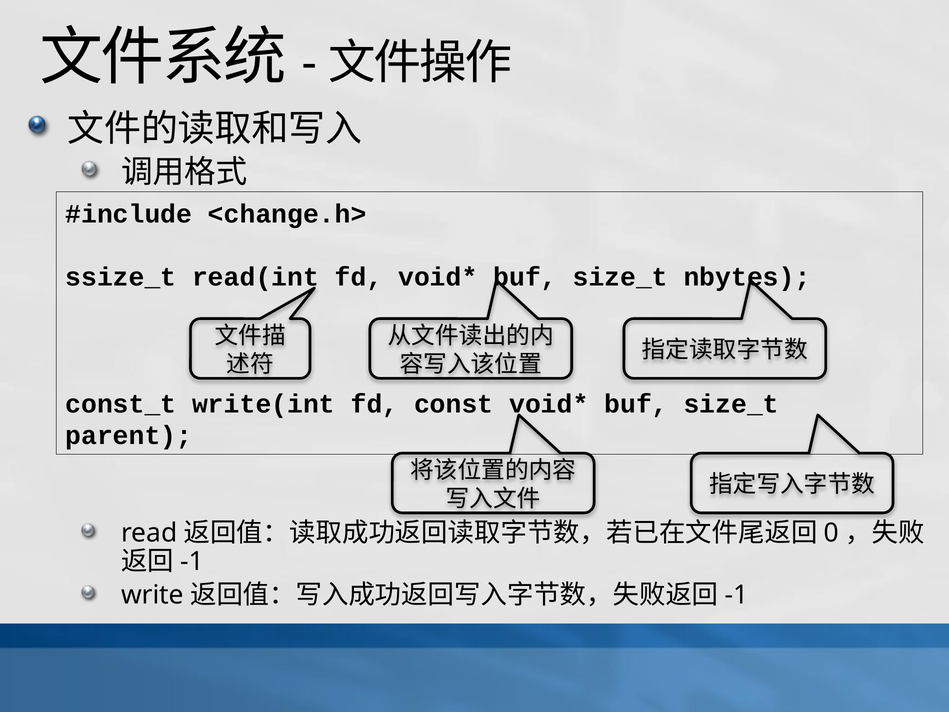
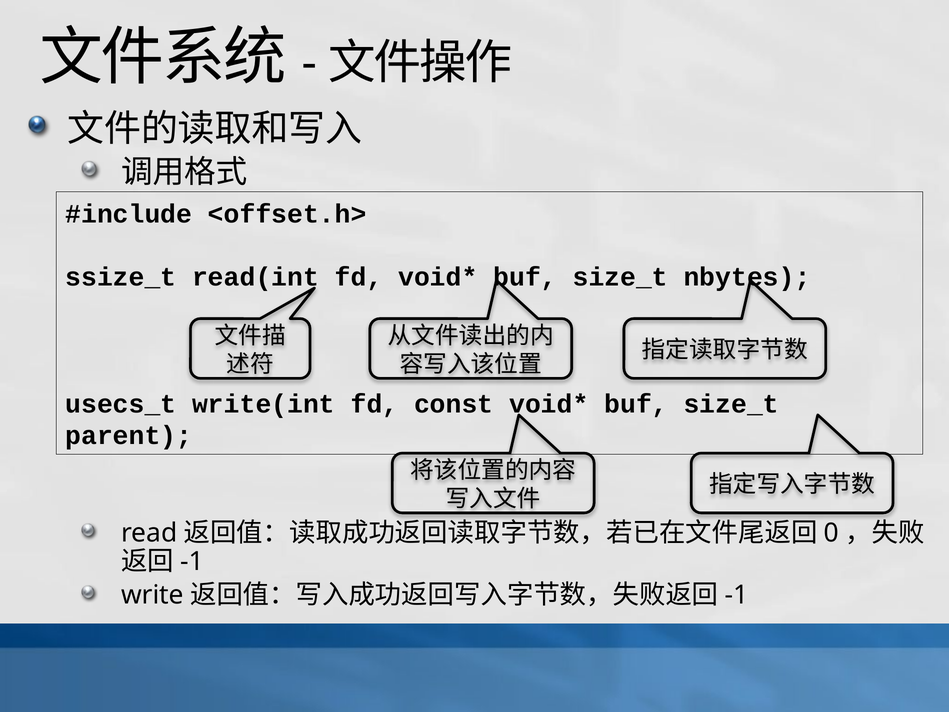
<change.h>: <change.h> -> <offset.h> (287, 214)
const_t: const_t -> usecs_t (121, 404)
